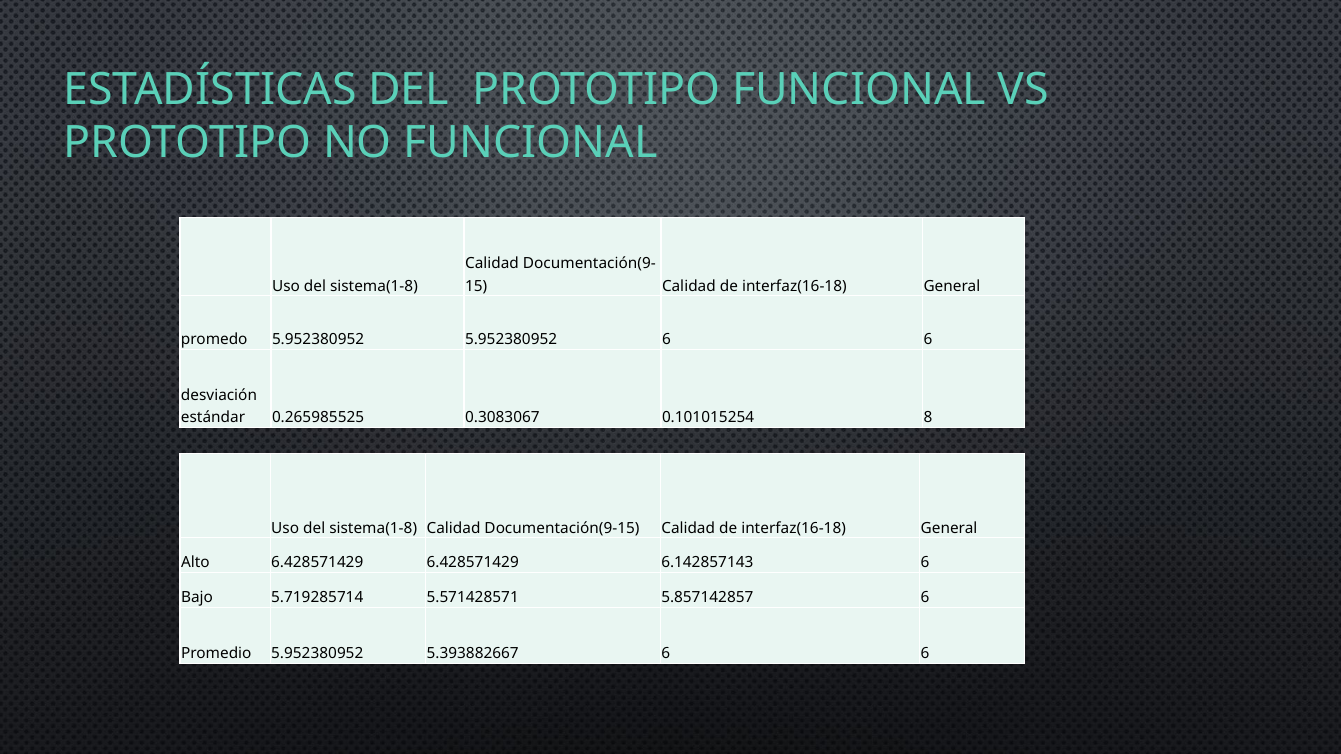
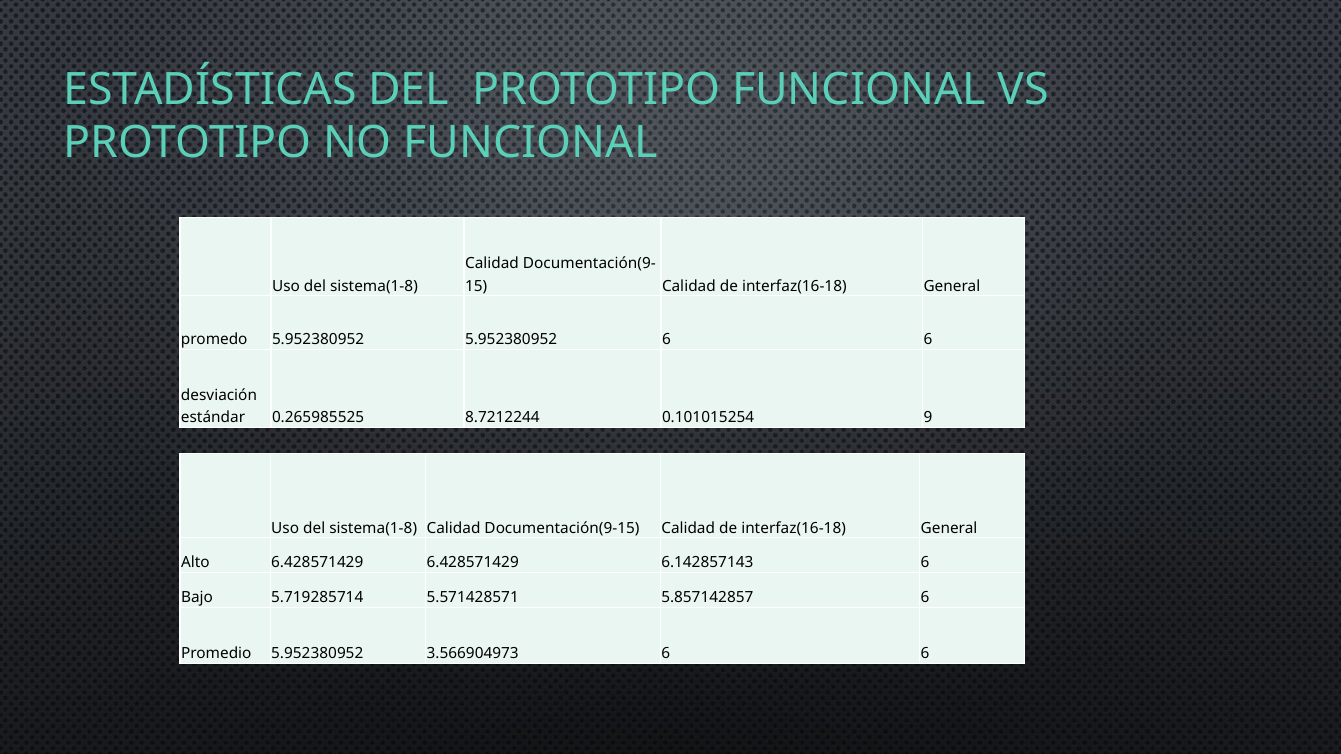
0.3083067: 0.3083067 -> 8.7212244 (502, 418)
8: 8 -> 9 (928, 418)
5.393882667: 5.393882667 -> 3.566904973 (473, 654)
